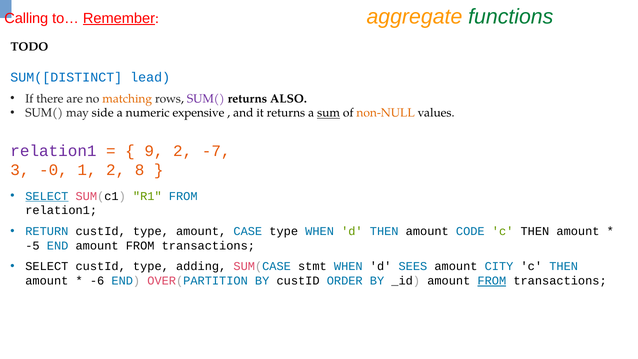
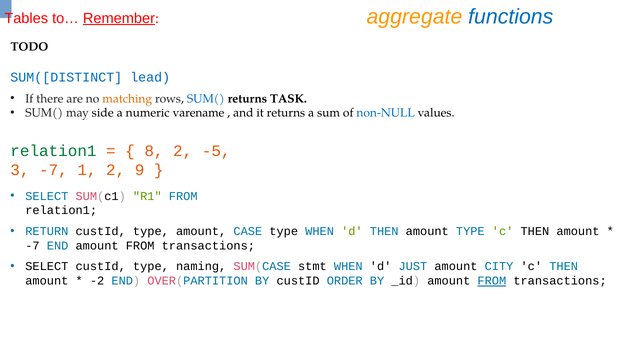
Calling: Calling -> Tables (26, 18)
functions colour: green -> blue (511, 17)
SUM( colour: purple -> blue (206, 99)
ALSO: ALSO -> TASK (289, 99)
expensive: expensive -> varename (199, 113)
sum underline: present -> none (329, 113)
non-NULL colour: orange -> blue (386, 113)
relation1 colour: purple -> green (53, 151)
9: 9 -> 8 (154, 151)
-7: -7 -> -5 (216, 151)
3 -0: -0 -> -7 (53, 170)
8: 8 -> 9 (140, 170)
SELECT underline: present -> none (47, 196)
amount CODE: CODE -> TYPE (470, 231)
-5: -5 -> -7 (32, 246)
adding: adding -> naming (201, 266)
SEES: SEES -> JUST (413, 266)
-6: -6 -> -2 (97, 281)
